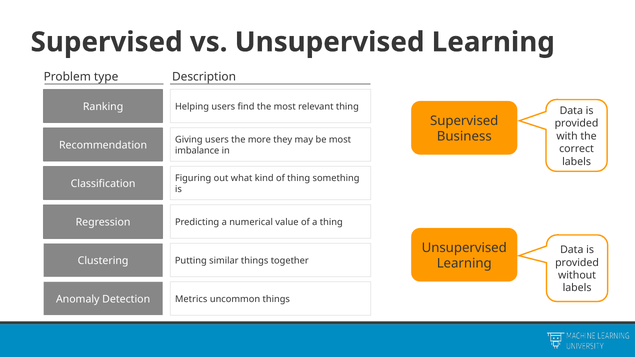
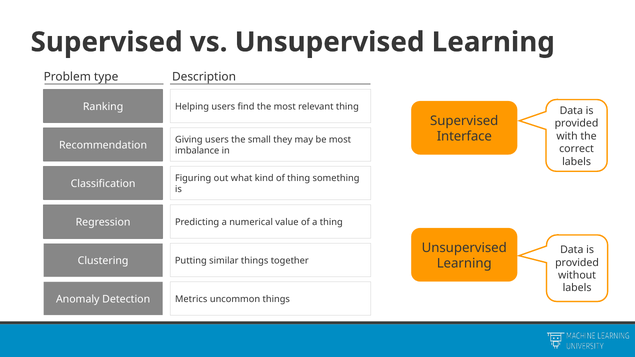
Business: Business -> Interface (464, 137)
more: more -> small (259, 140)
